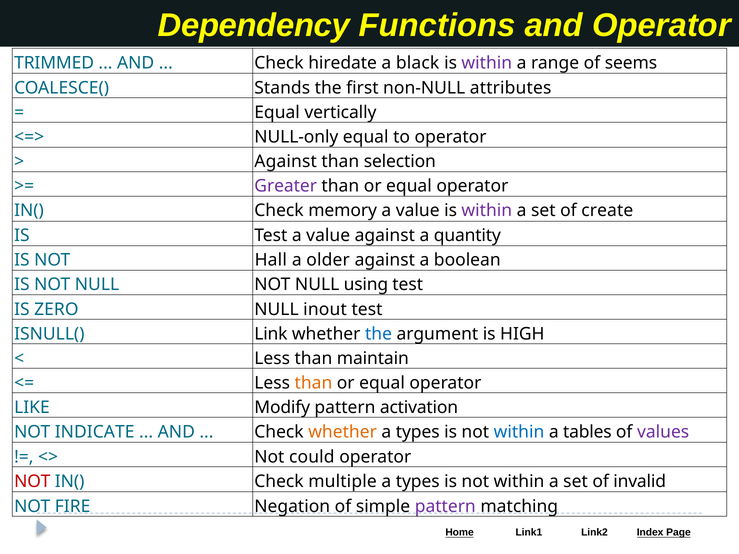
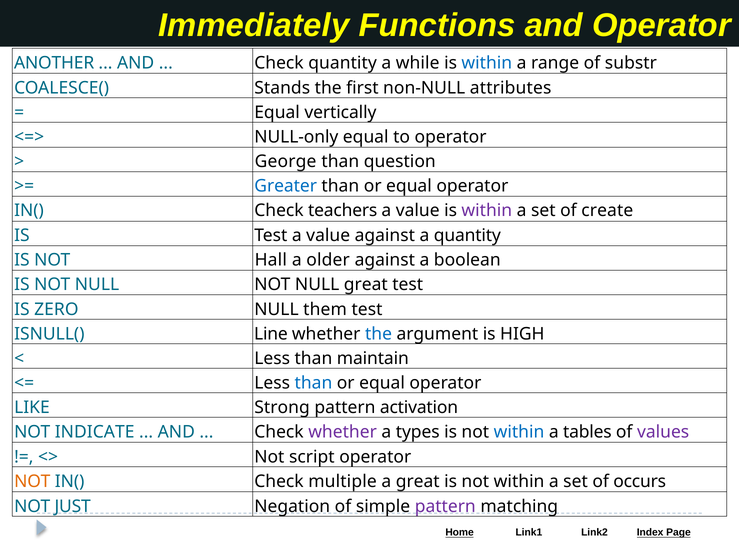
Dependency: Dependency -> Immediately (254, 26)
TRIMMED: TRIMMED -> ANOTHER (54, 63)
Check hiredate: hiredate -> quantity (343, 63)
black: black -> while (418, 63)
within colour: purple -> blue (487, 63)
seems: seems -> substr (631, 63)
Against: Against -> George (286, 162)
selection: selection -> question (400, 162)
Greater colour: purple -> blue (286, 186)
memory: memory -> teachers (343, 211)
NULL using: using -> great (366, 285)
inout: inout -> them (325, 309)
Link: Link -> Line (271, 334)
than colour: orange -> blue (313, 383)
Modify: Modify -> Strong (282, 407)
whether colour: orange -> purple (343, 432)
could: could -> script (312, 457)
NOT colour: red -> orange (32, 482)
types: types -> great (418, 482)
invalid: invalid -> occurs (640, 482)
FIRE: FIRE -> JUST (73, 507)
